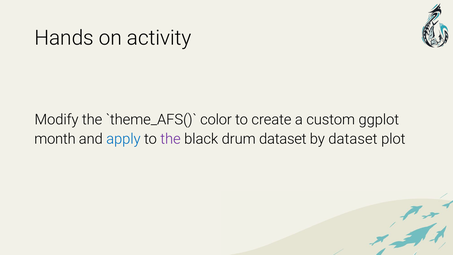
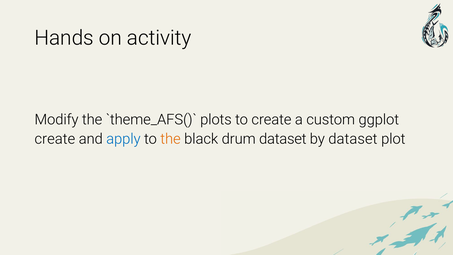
color: color -> plots (216, 120)
month: month -> create (55, 139)
the colour: purple -> orange (171, 139)
